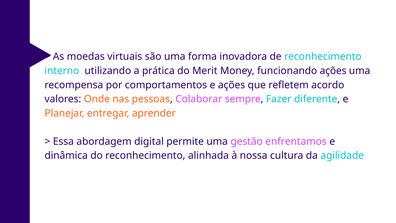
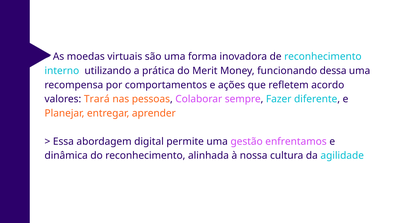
funcionando ações: ações -> dessa (333, 71)
Onde: Onde -> Trará (97, 99)
